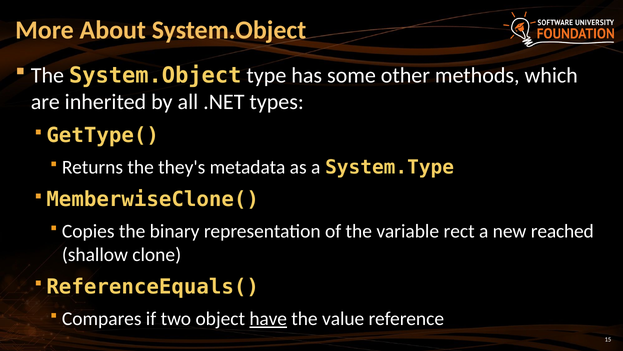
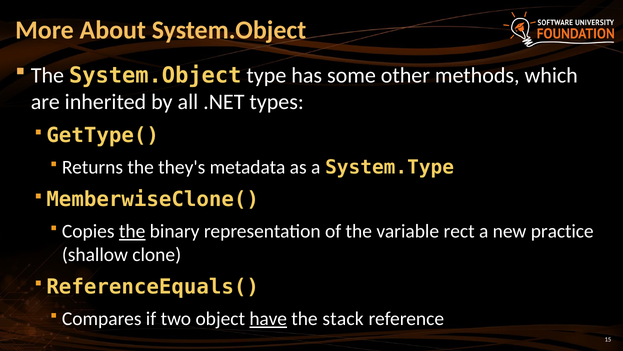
the underline: none -> present (132, 231)
reached: reached -> practice (562, 231)
value: value -> stack (343, 318)
